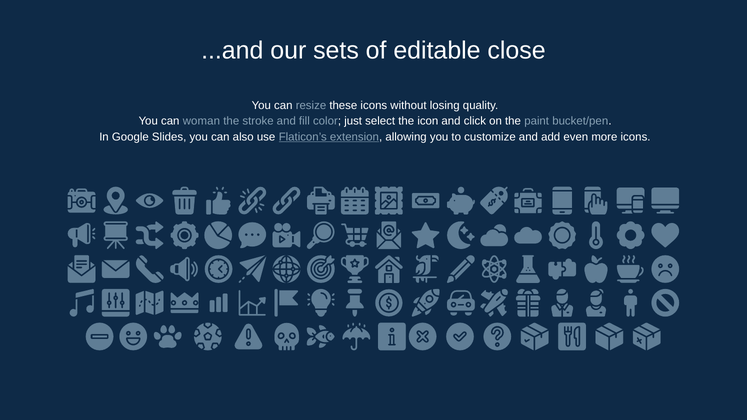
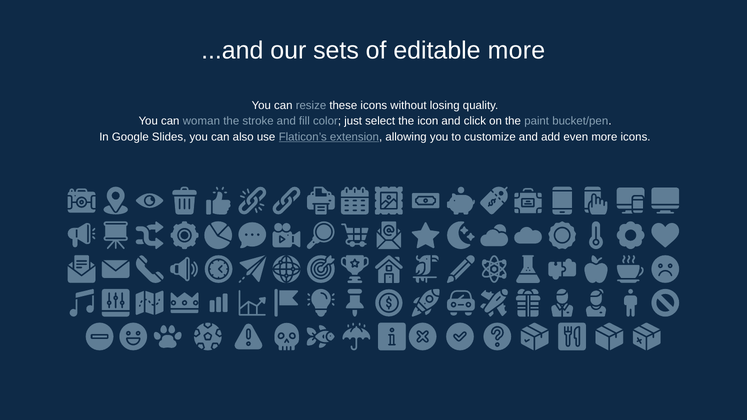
editable close: close -> more (516, 51)
